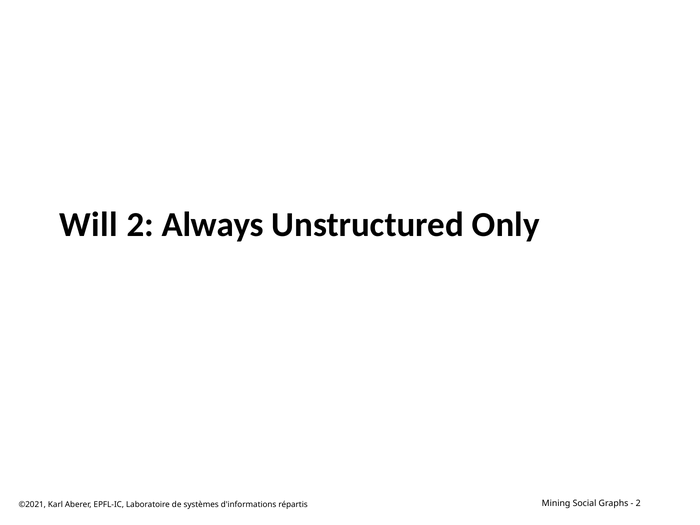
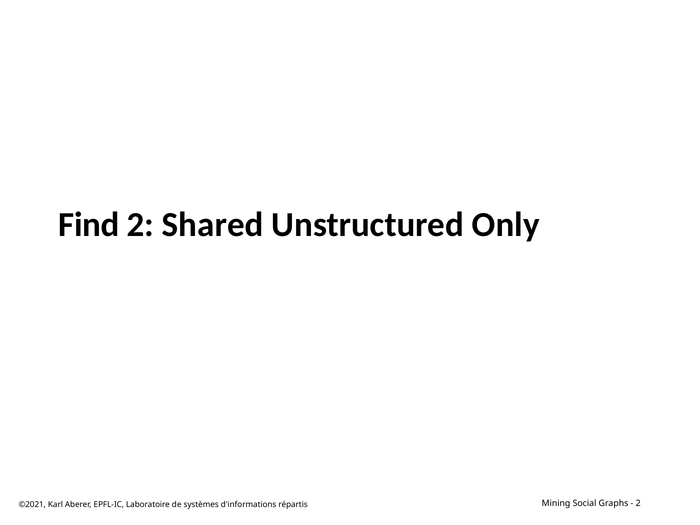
Will: Will -> Find (89, 225)
Always: Always -> Shared (213, 225)
